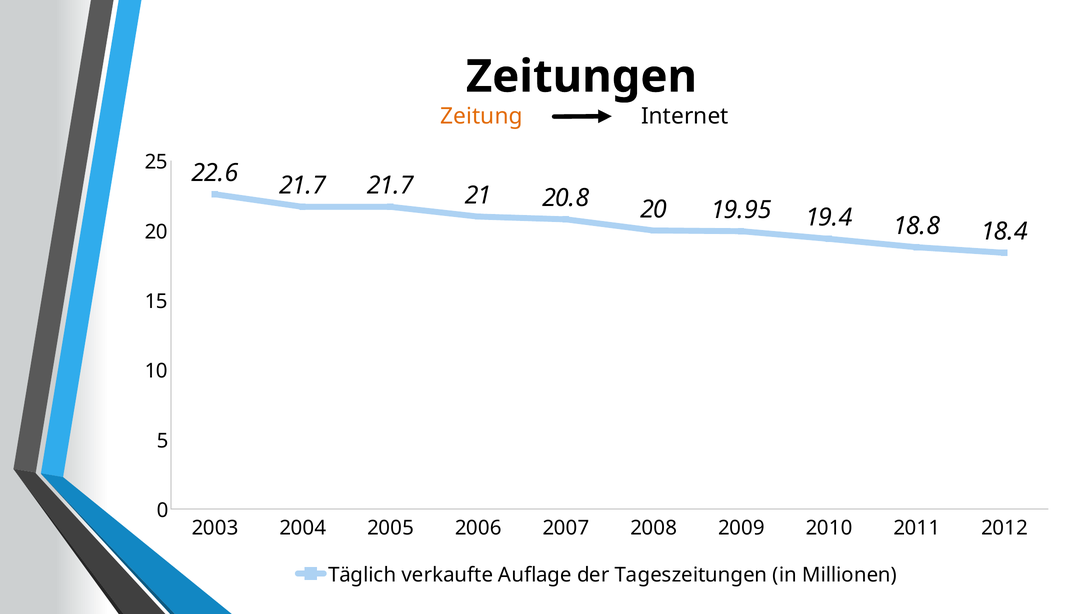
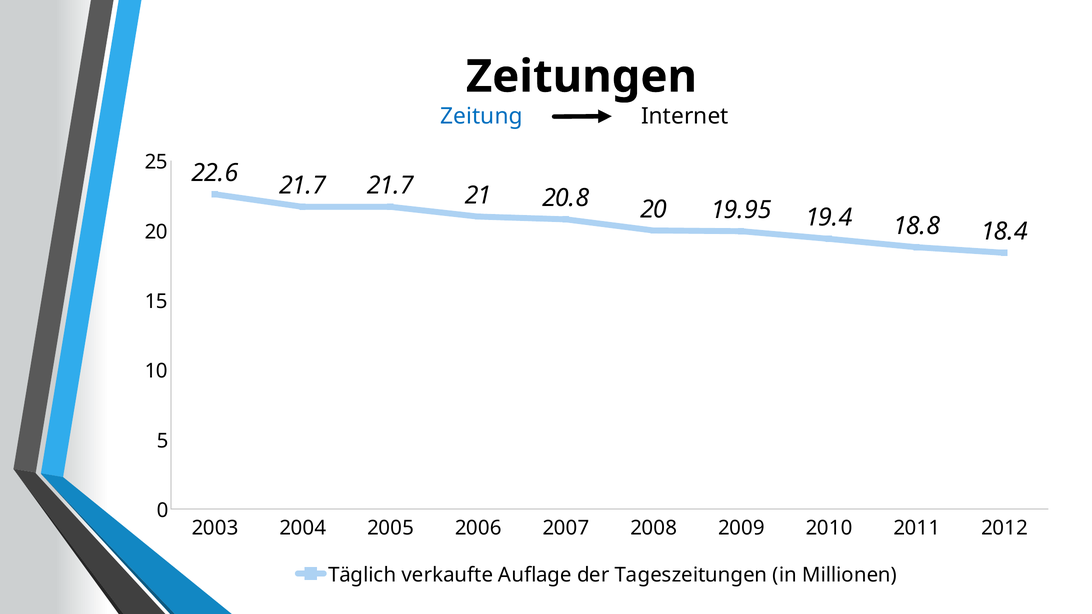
Zeitung colour: orange -> blue (482, 116)
